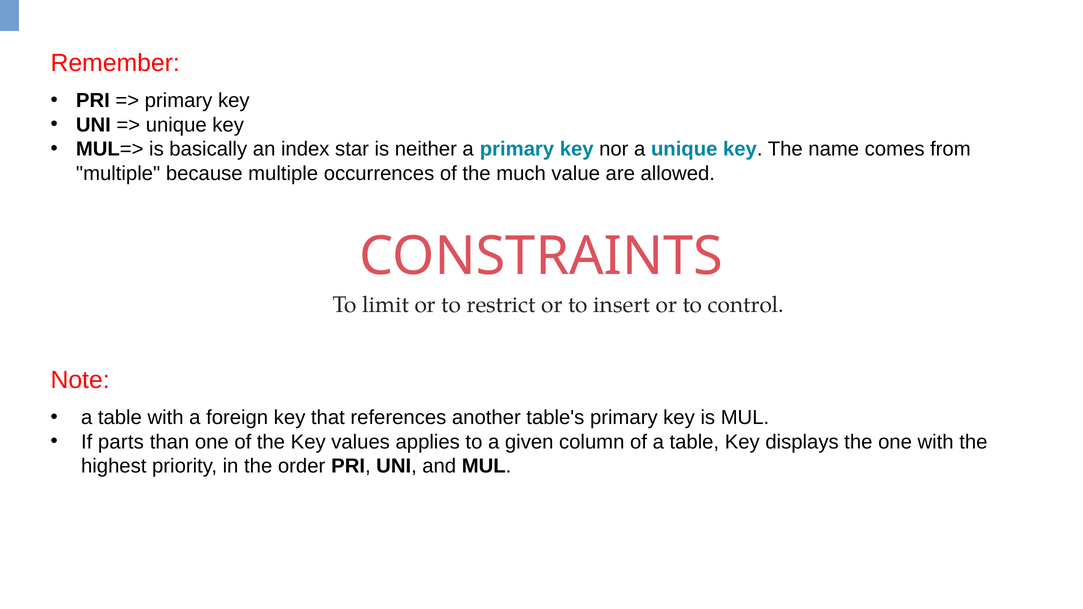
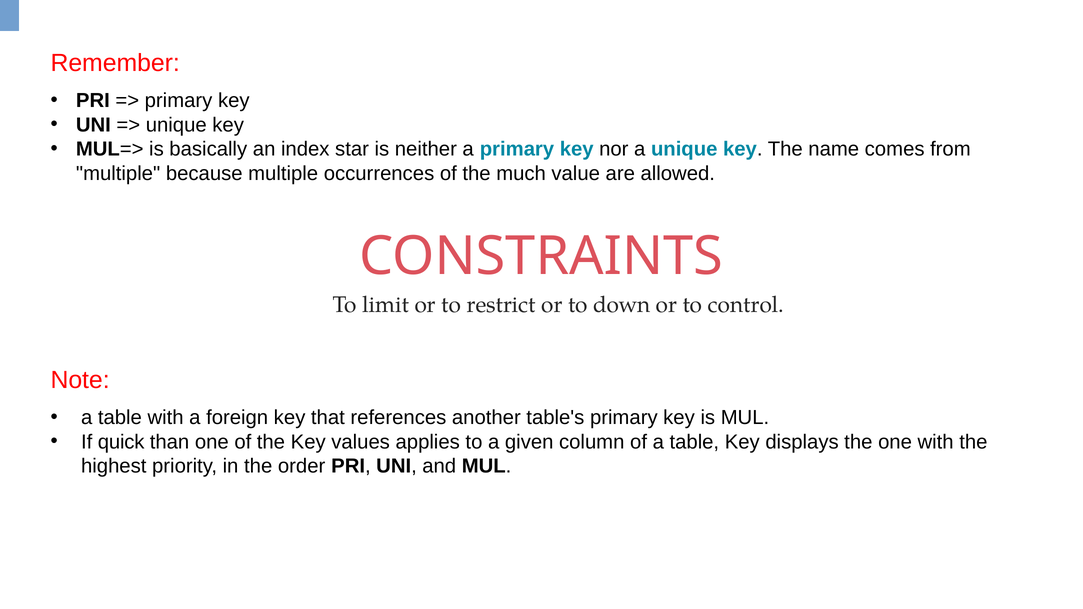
insert: insert -> down (622, 305)
parts: parts -> quick (121, 442)
